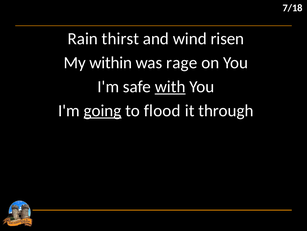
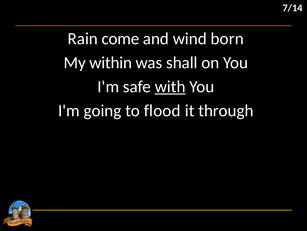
7/18: 7/18 -> 7/14 (292, 8)
thirst: thirst -> come (120, 39)
risen: risen -> born (227, 39)
rage: rage -> shall (182, 63)
going underline: present -> none (103, 110)
